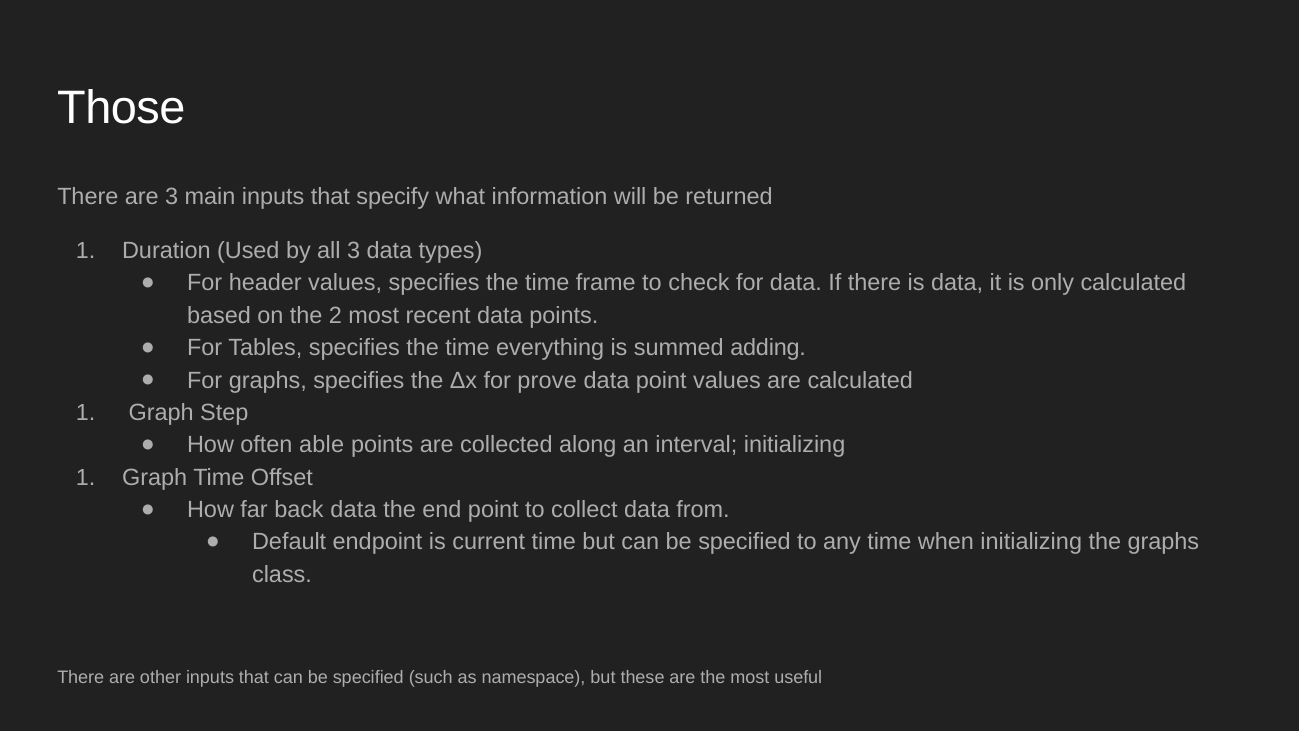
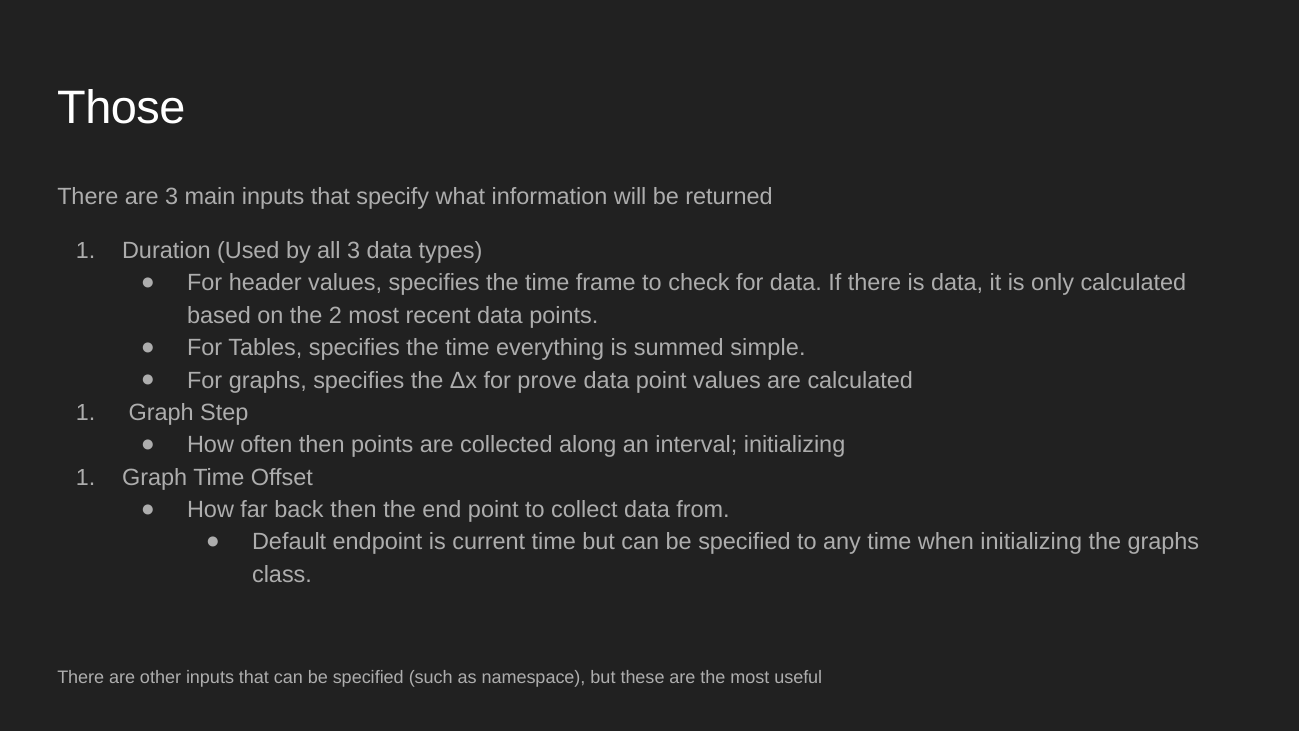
adding: adding -> simple (768, 348)
often able: able -> then (322, 445)
back data: data -> then (353, 510)
